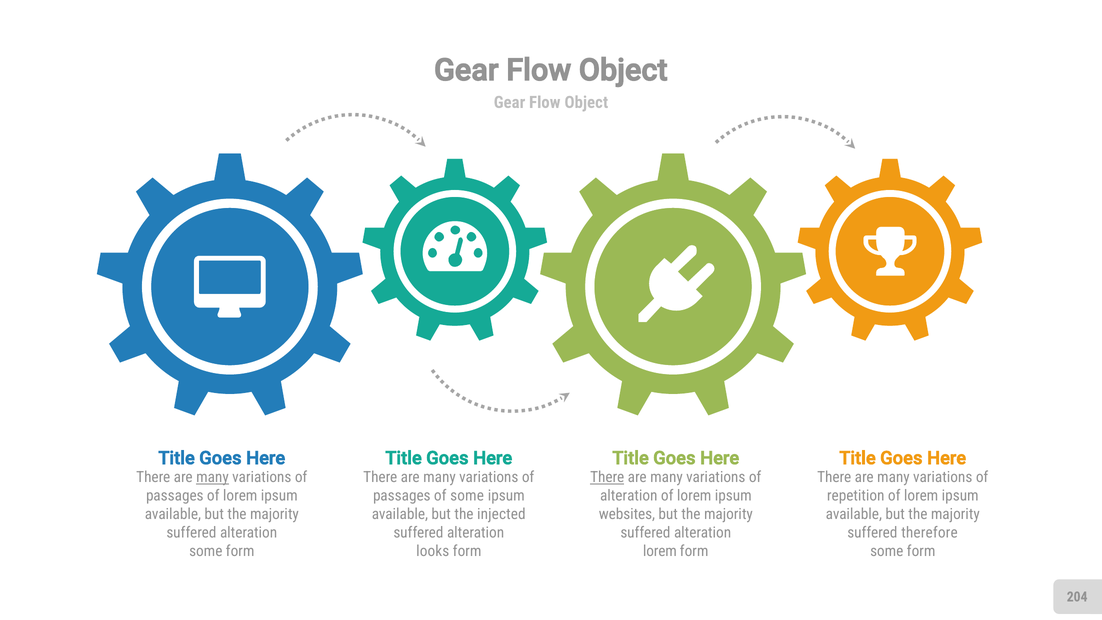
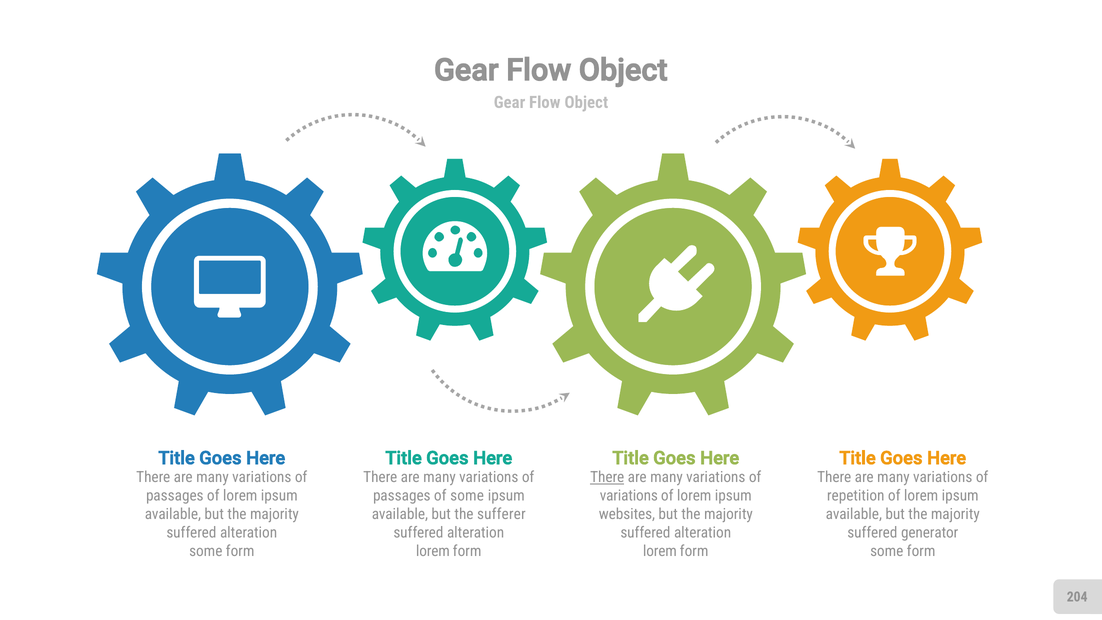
many underline: present -> none (212, 477)
alteration: alteration -> variations (629, 496)
injected: injected -> sufferer (501, 514)
therefore: therefore -> generator (930, 533)
looks: looks -> lorem (433, 551)
